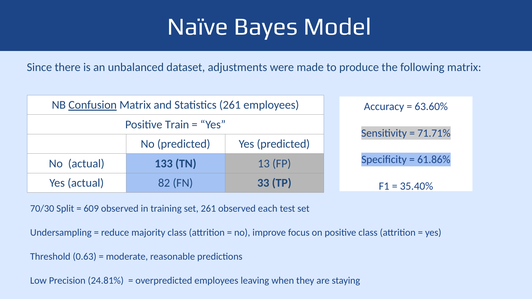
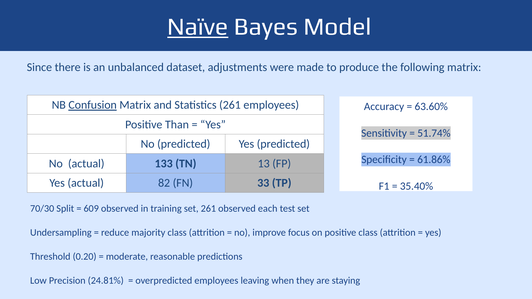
Naïve underline: none -> present (198, 27)
Train: Train -> Than (177, 125)
71.71%: 71.71% -> 51.74% (434, 133)
0.63: 0.63 -> 0.20 (85, 257)
